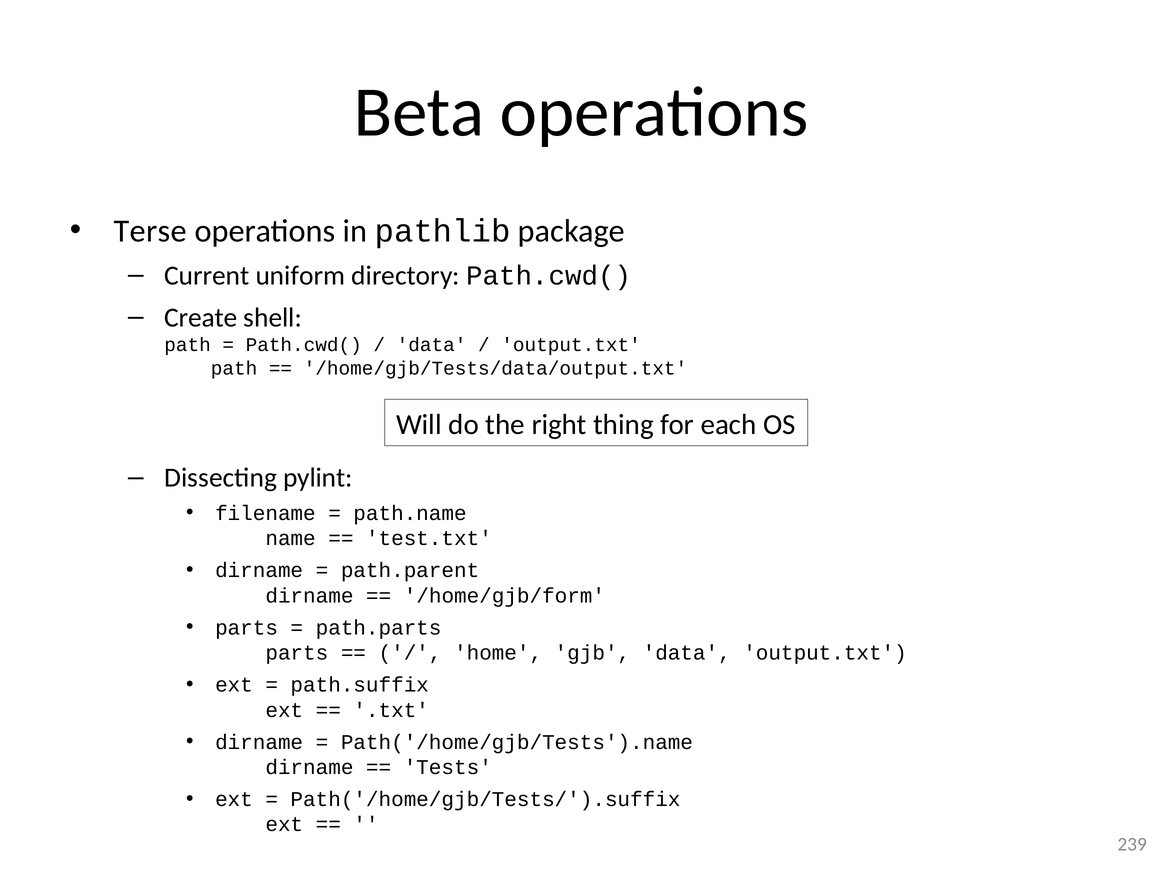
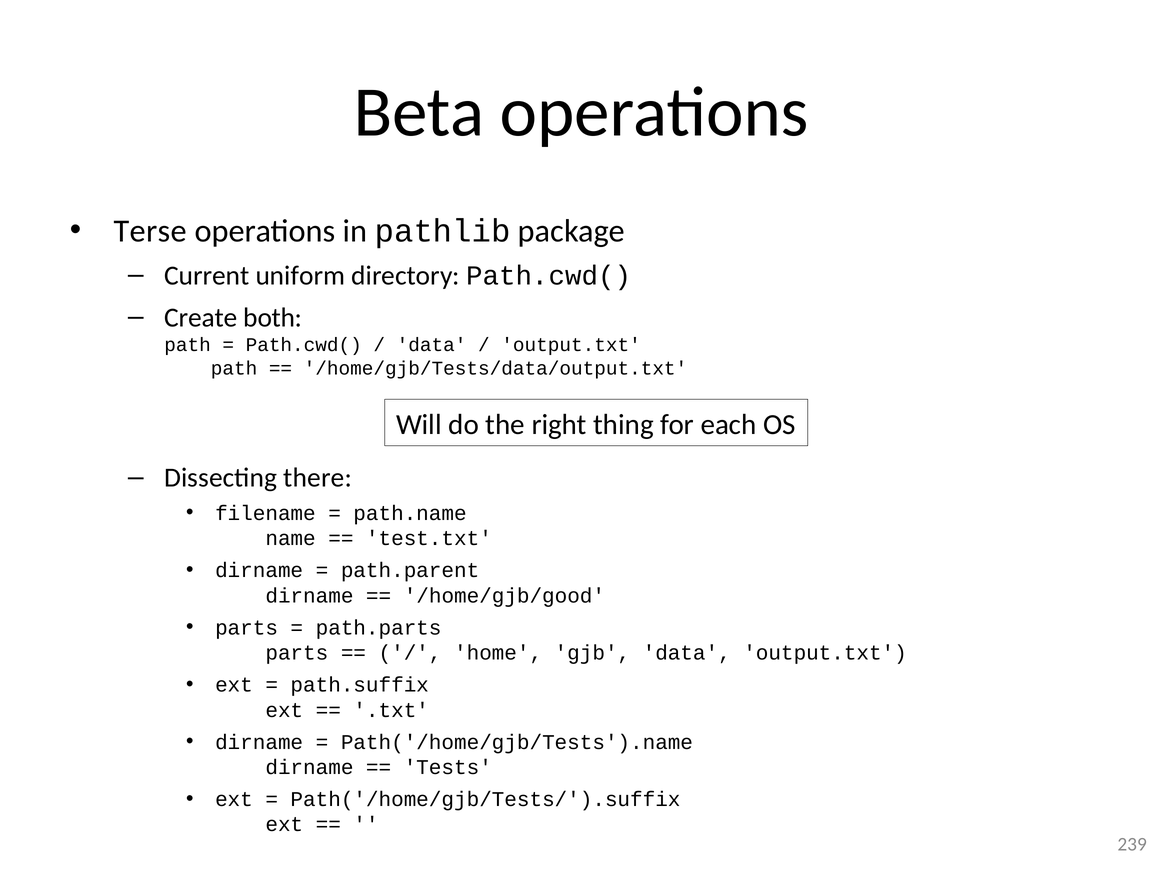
shell: shell -> both (273, 318)
pylint: pylint -> there (318, 478)
/home/gjb/form: /home/gjb/form -> /home/gjb/good (504, 596)
